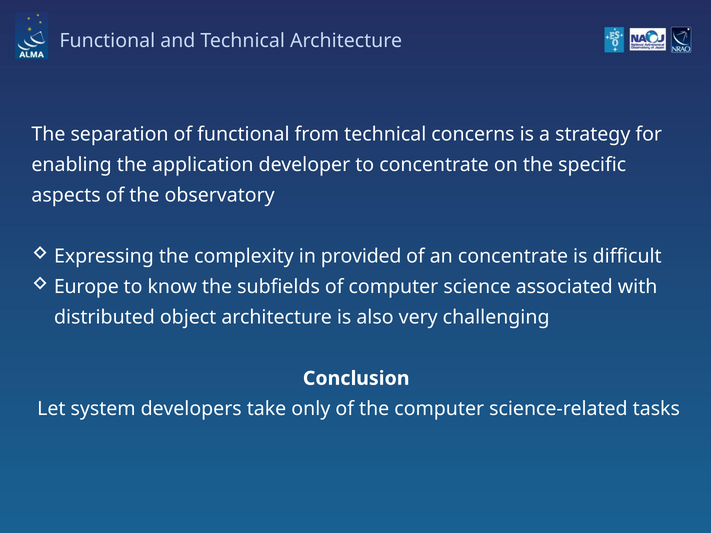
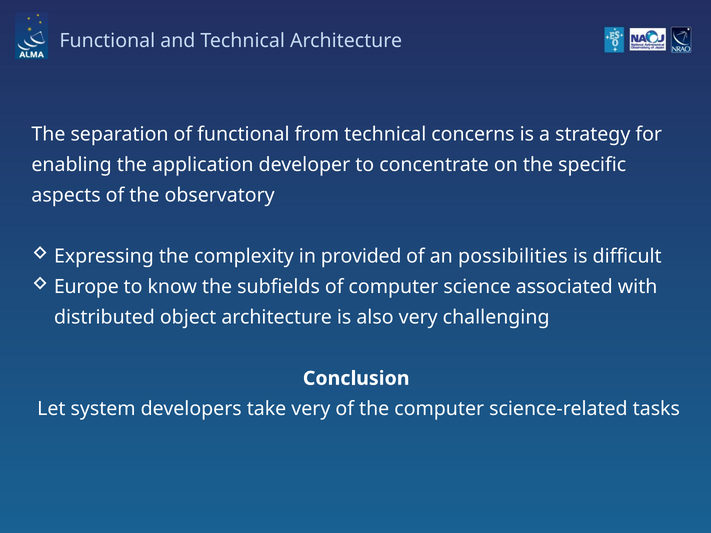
an concentrate: concentrate -> possibilities (513, 256)
take only: only -> very (311, 409)
